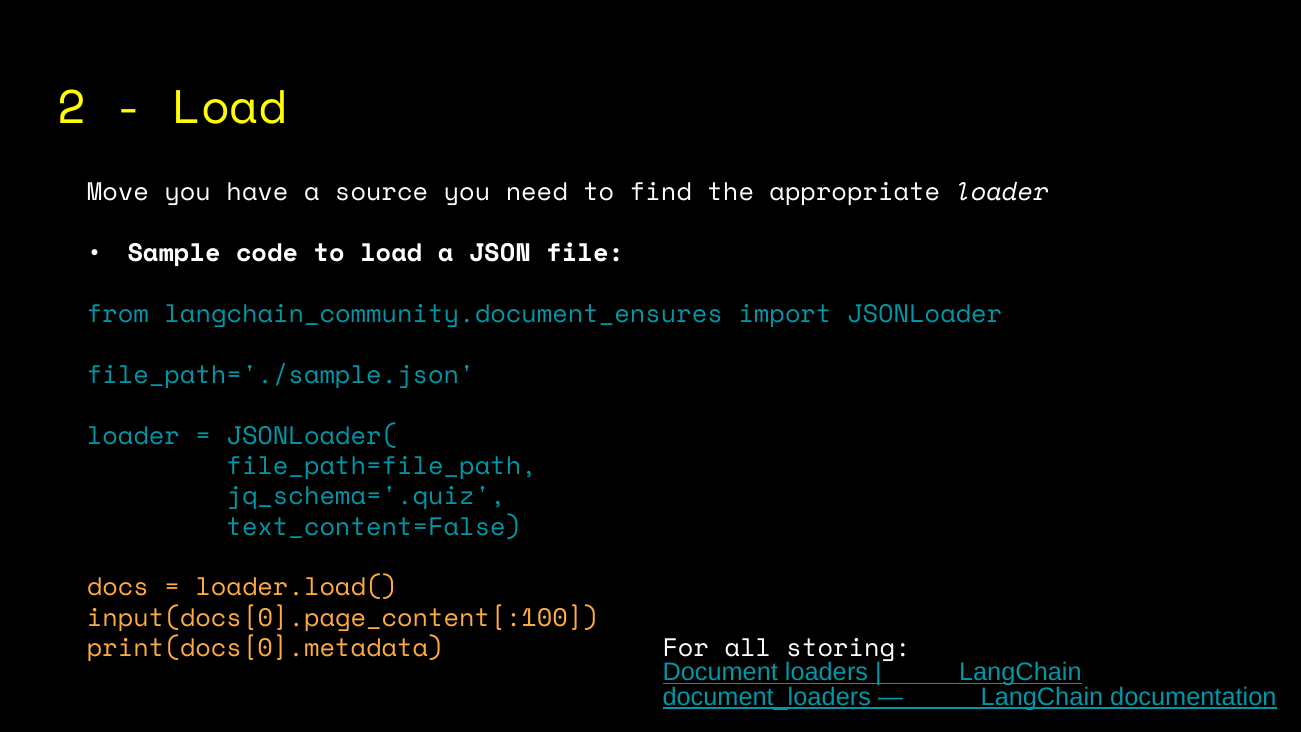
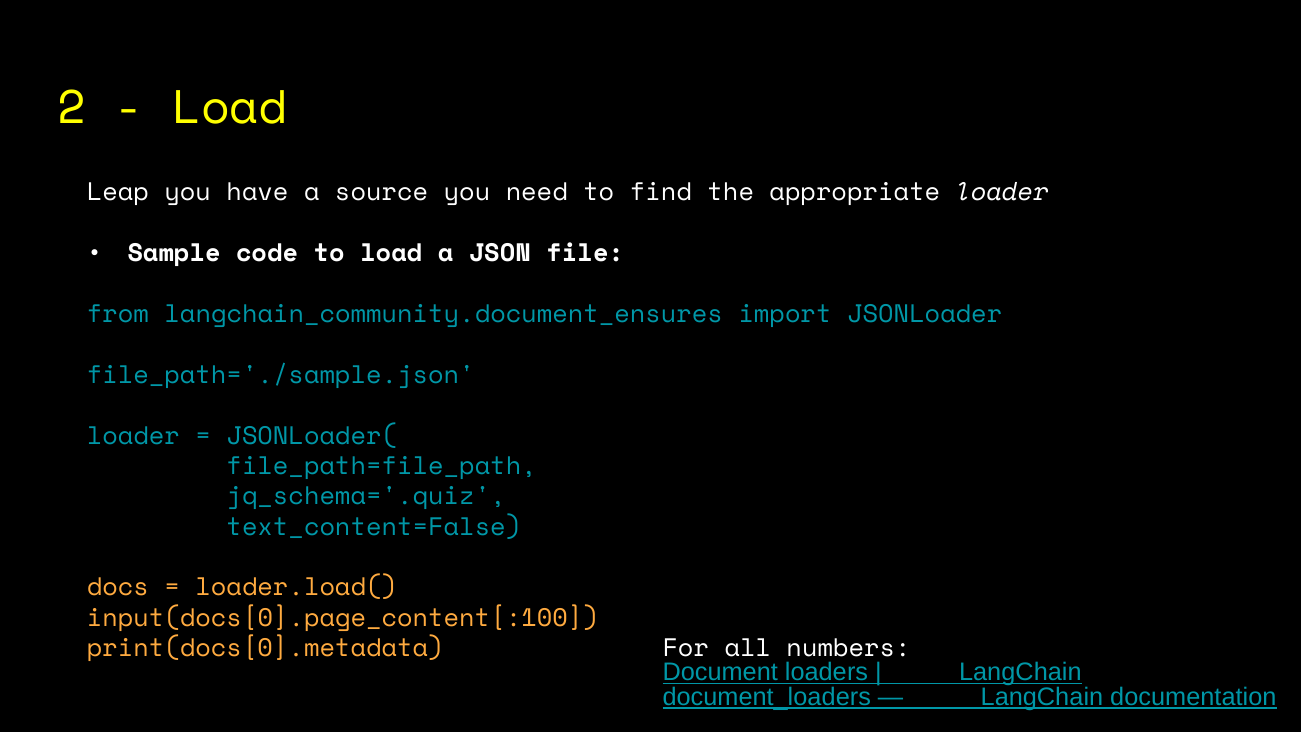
Move: Move -> Leap (118, 193)
storing: storing -> numbers (849, 648)
